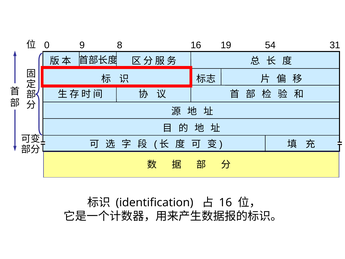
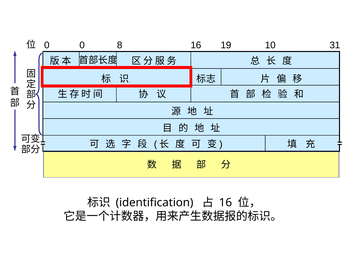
0 9: 9 -> 0 (82, 45)
54: 54 -> 10 (270, 45)
